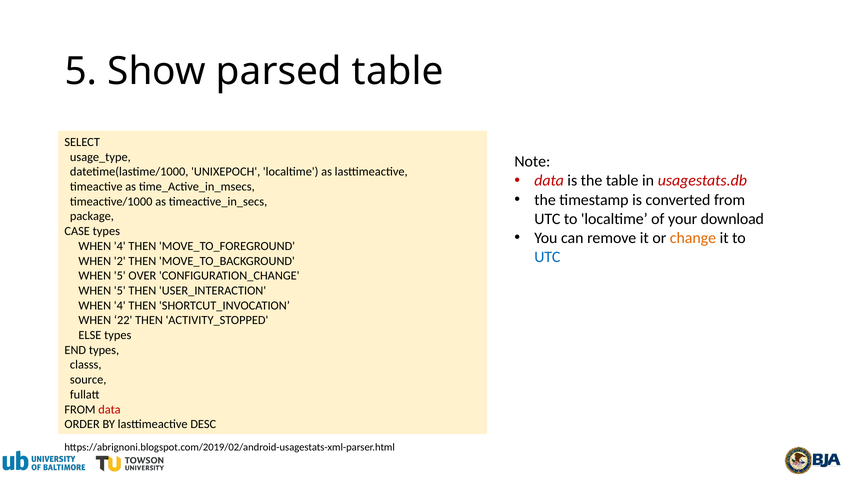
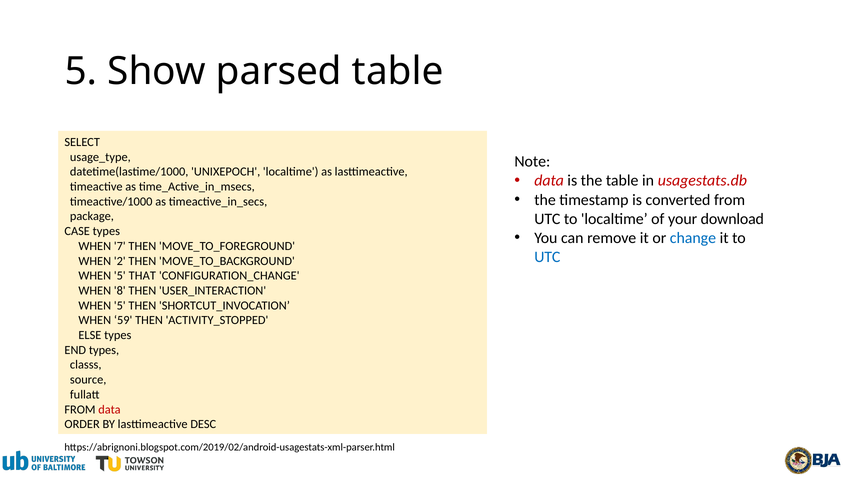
change colour: orange -> blue (693, 238)
4: 4 -> 7 (120, 246)
OVER: OVER -> THAT (142, 275)
5: 5 -> 8 (120, 290)
4: 4 -> 5 (120, 305)
22: 22 -> 59 (123, 320)
